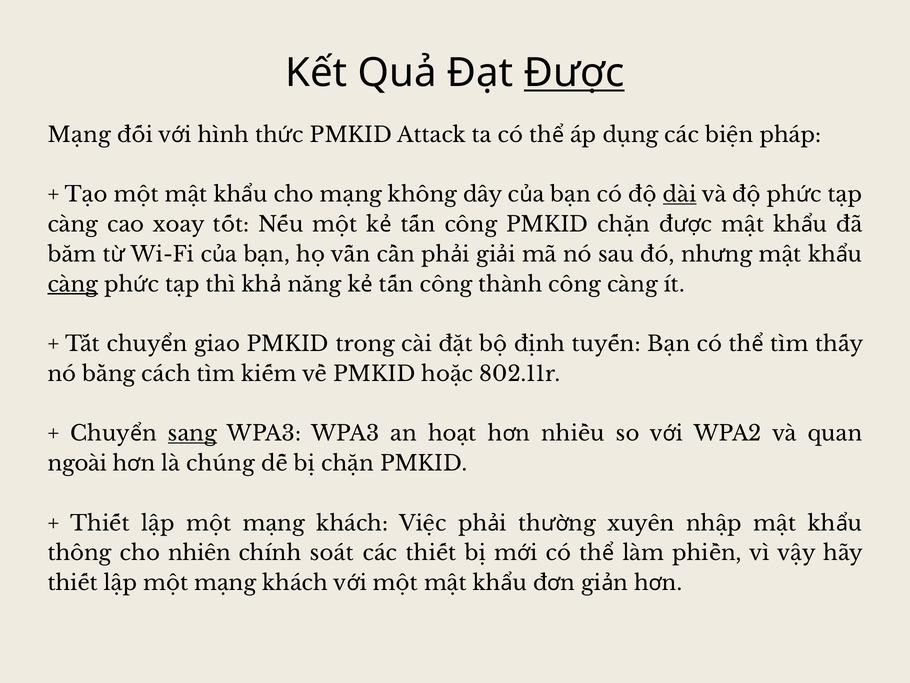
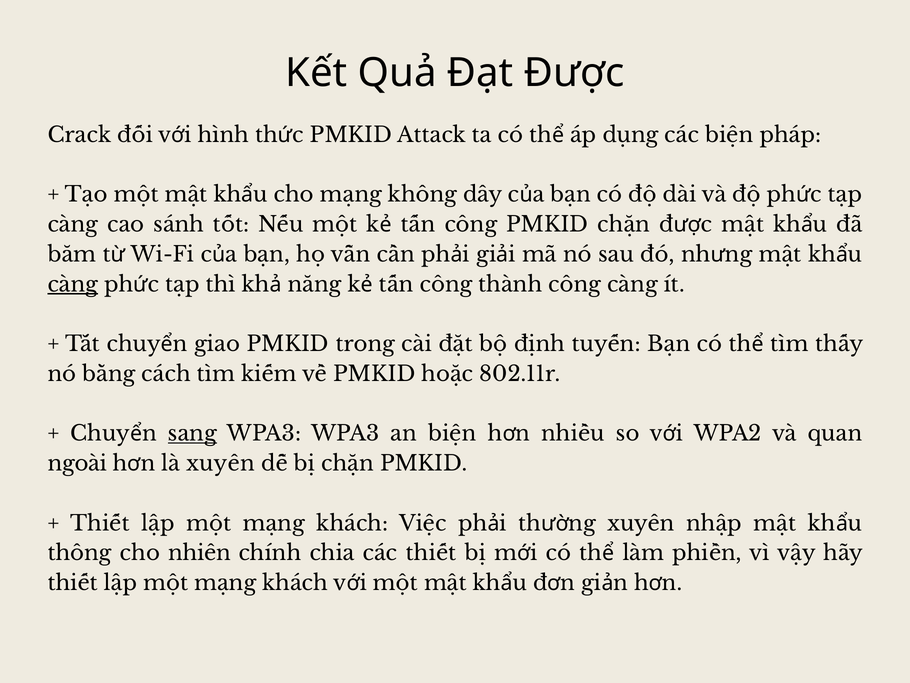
Được underline: present -> none (574, 73)
Mạng: Mạng -> Crack (79, 135)
dài underline: present -> none (680, 195)
xoay: xoay -> sánh (179, 225)
an hoạt: hoạt -> biện (452, 434)
là chúng: chúng -> xuyên (221, 463)
soát: soát -> chia (332, 553)
